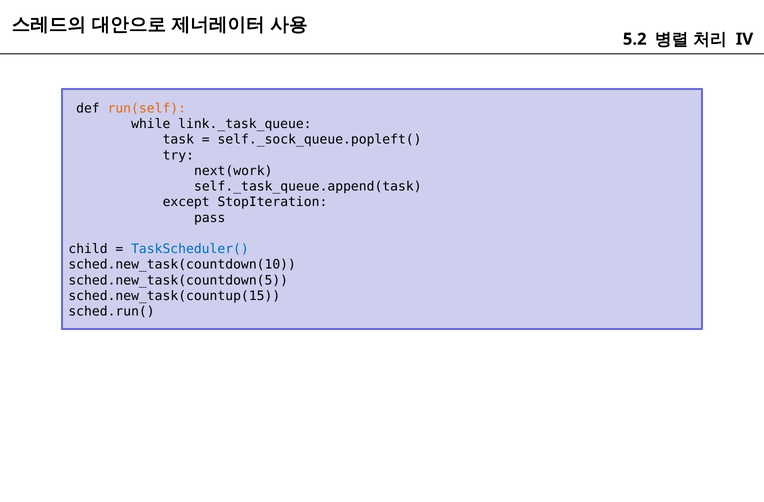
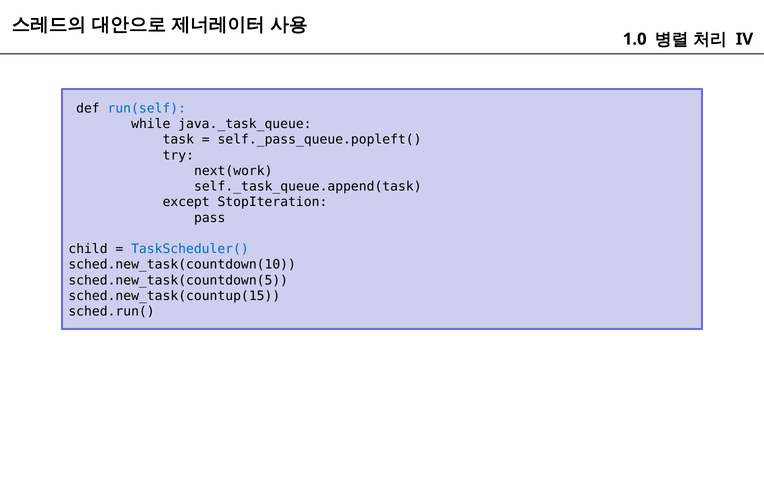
5.2: 5.2 -> 1.0 (635, 39)
run(self colour: orange -> blue (147, 108)
link._task_queue: link._task_queue -> java._task_queue (245, 124)
self._sock_queue.popleft(: self._sock_queue.popleft( -> self._pass_queue.popleft( (320, 140)
